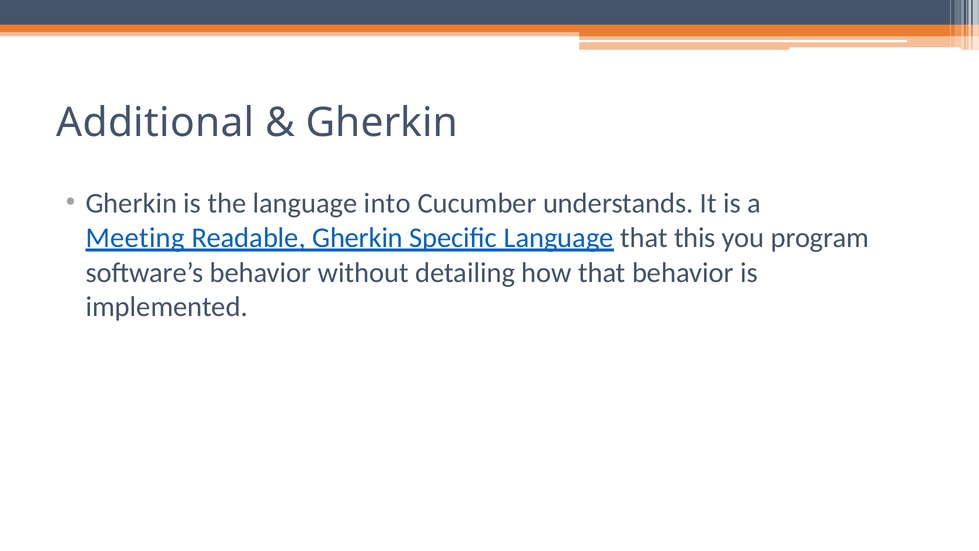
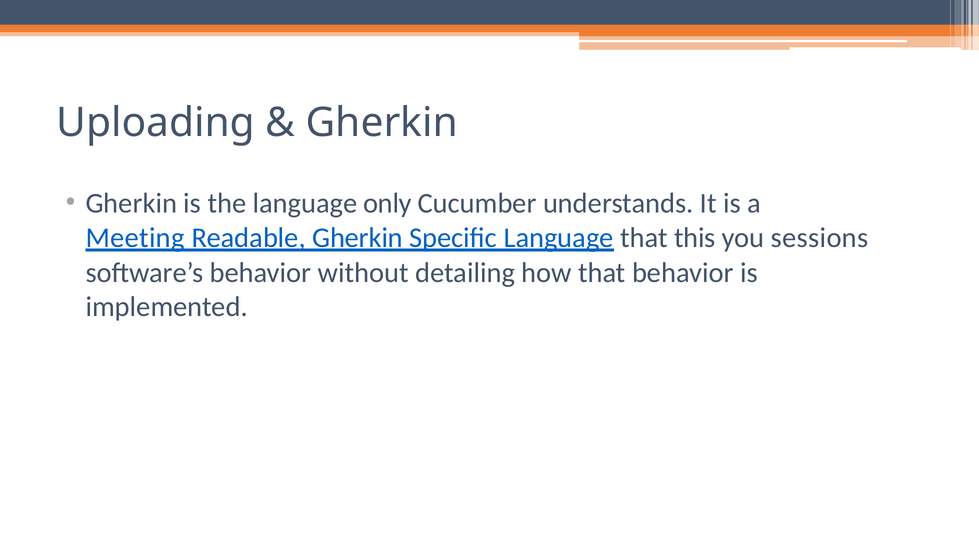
Additional: Additional -> Uploading (156, 123)
into: into -> only (388, 203)
program: program -> sessions (820, 238)
